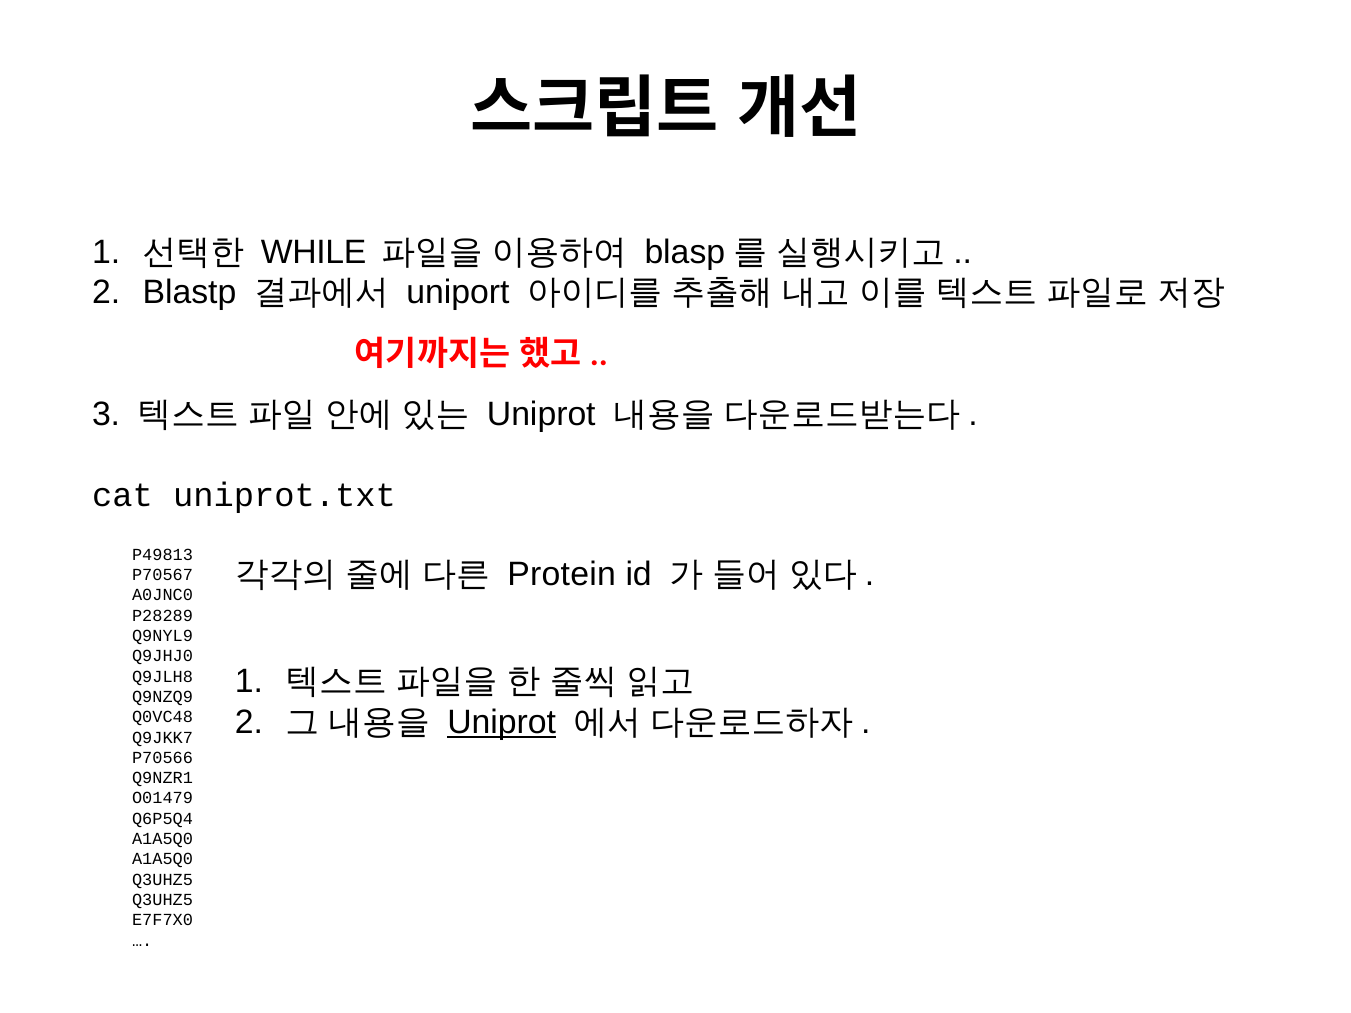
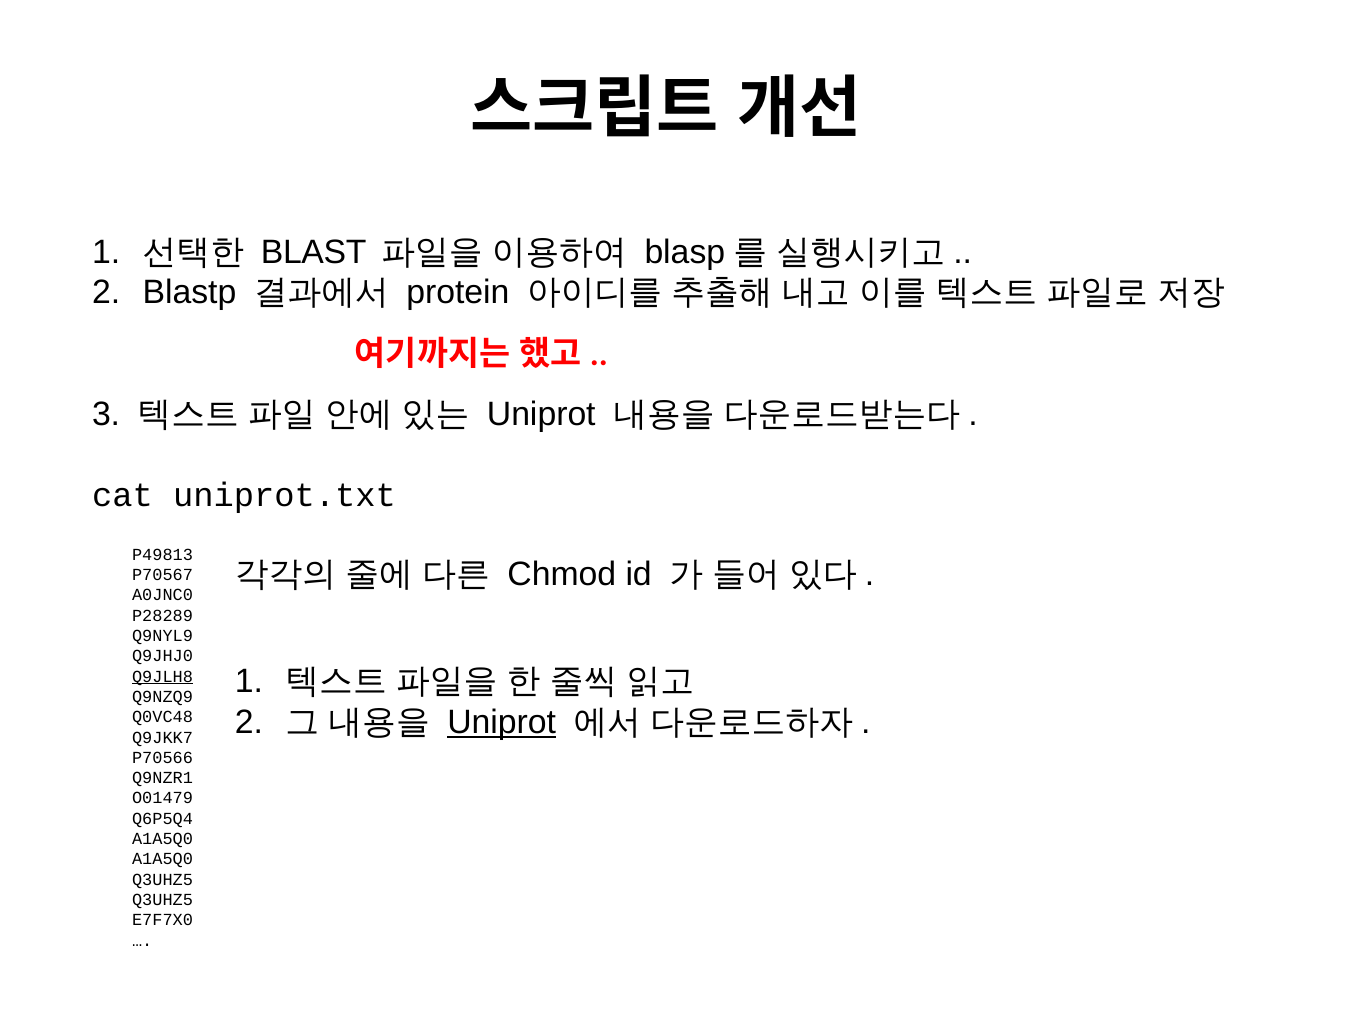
WHILE: WHILE -> BLAST (314, 252)
uniport: uniport -> protein (458, 293)
Protein: Protein -> Chmod (562, 575)
Q9JLH8 underline: none -> present (163, 677)
